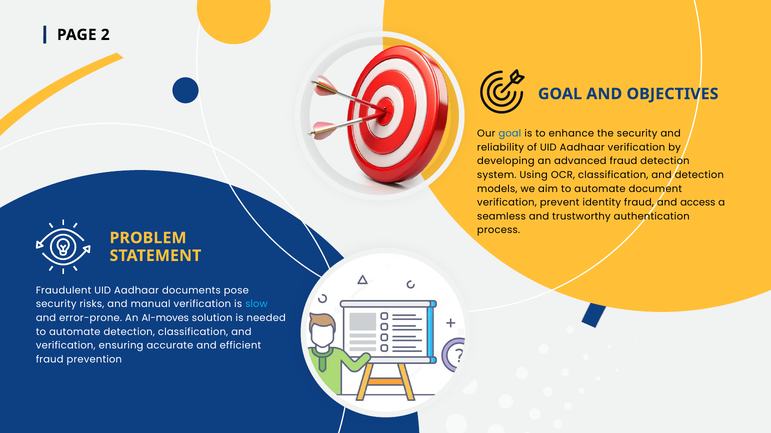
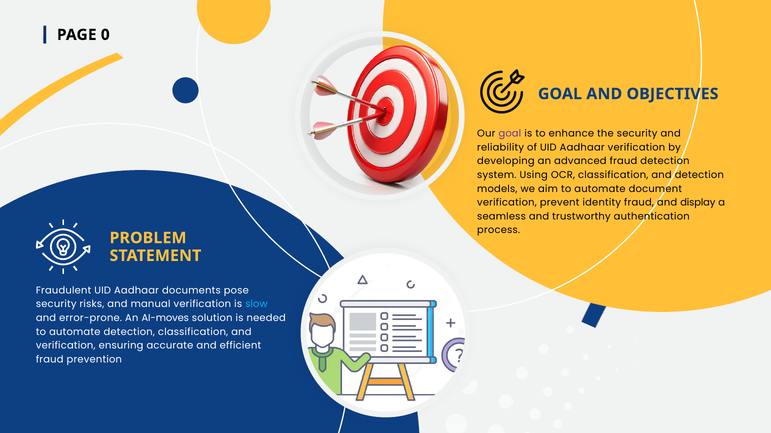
2: 2 -> 0 (105, 35)
goal colour: blue -> purple (510, 134)
access: access -> display (698, 203)
